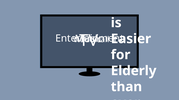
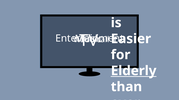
Elderly underline: none -> present (134, 71)
